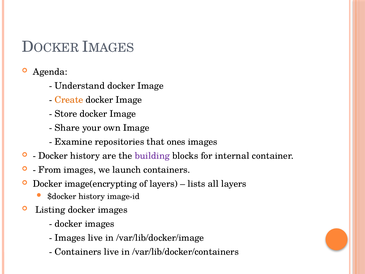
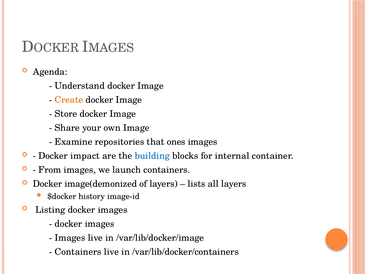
Docker history: history -> impact (85, 156)
building colour: purple -> blue (152, 156)
image(encrypting: image(encrypting -> image(demonized (101, 184)
